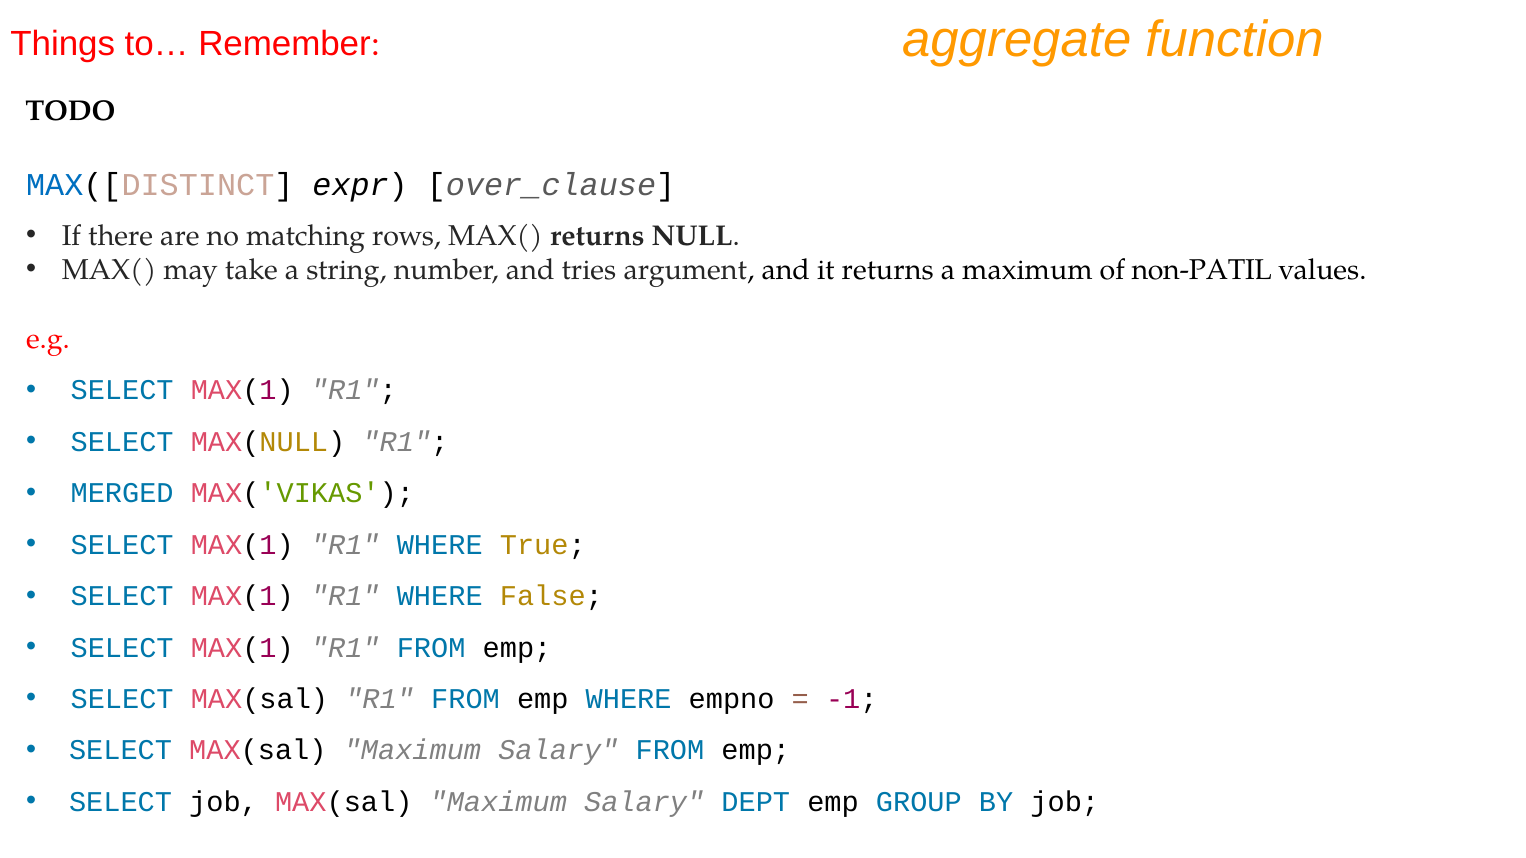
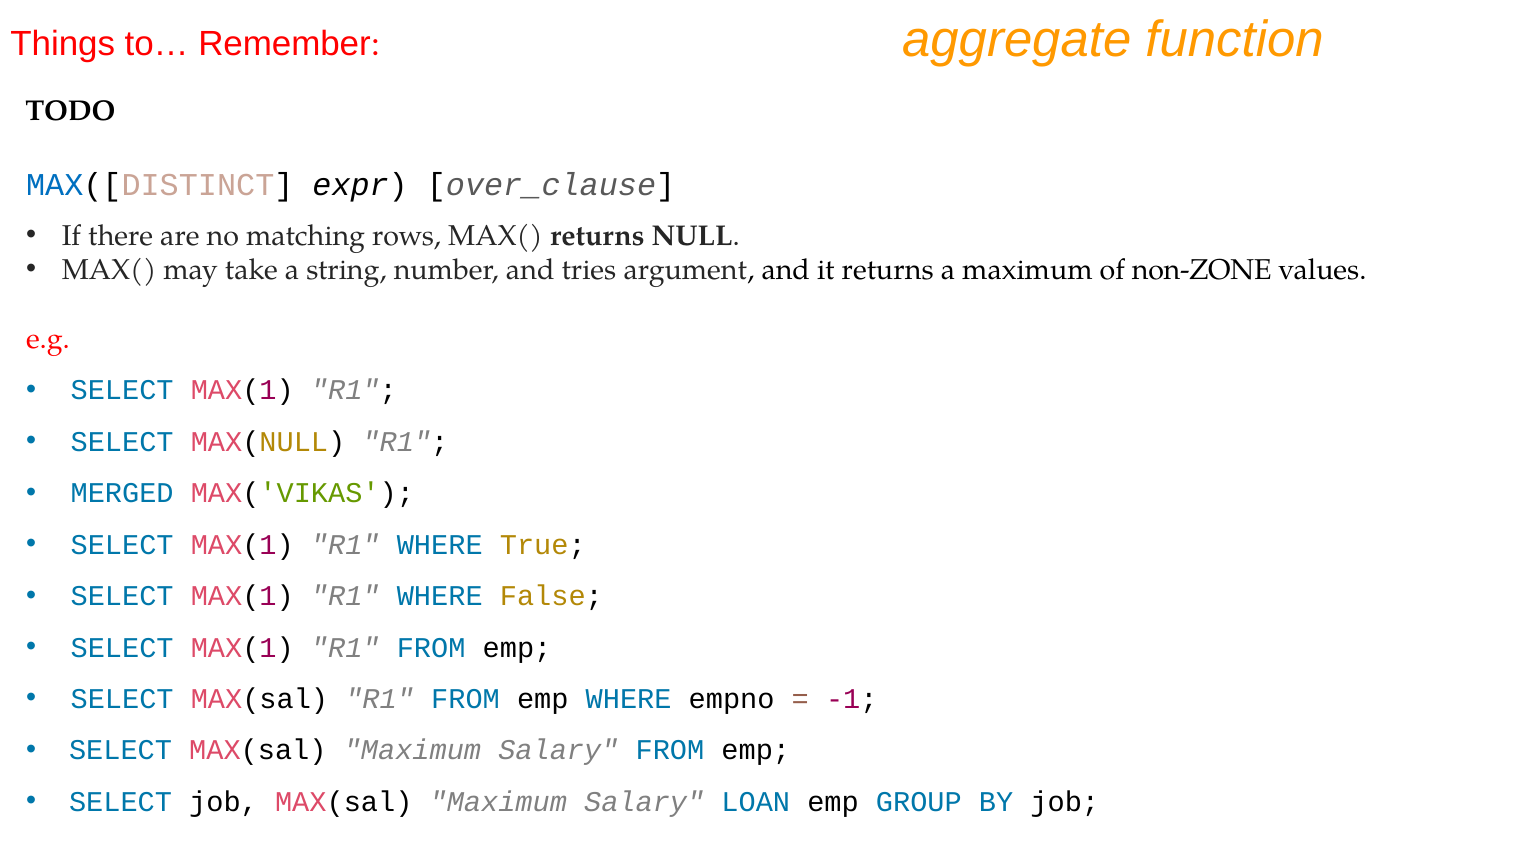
non-PATIL: non-PATIL -> non-ZONE (1202, 270)
DEPT: DEPT -> LOAN (756, 802)
